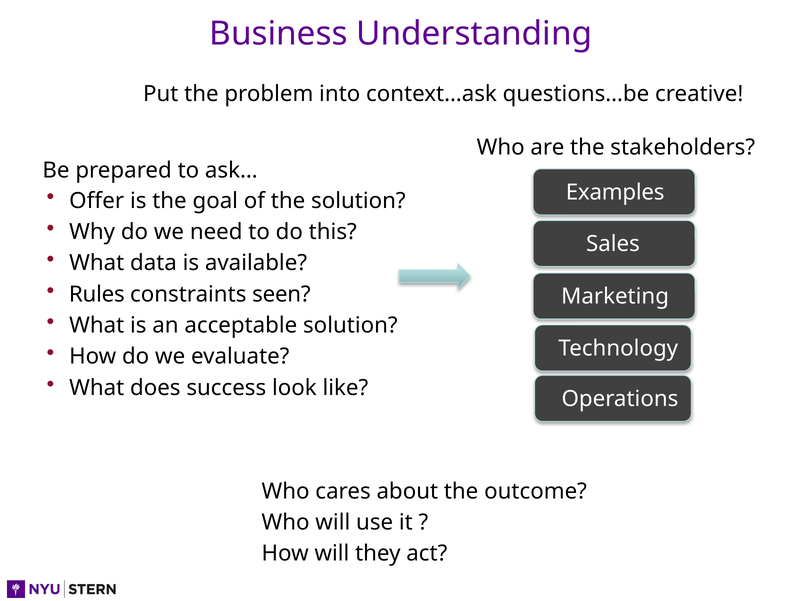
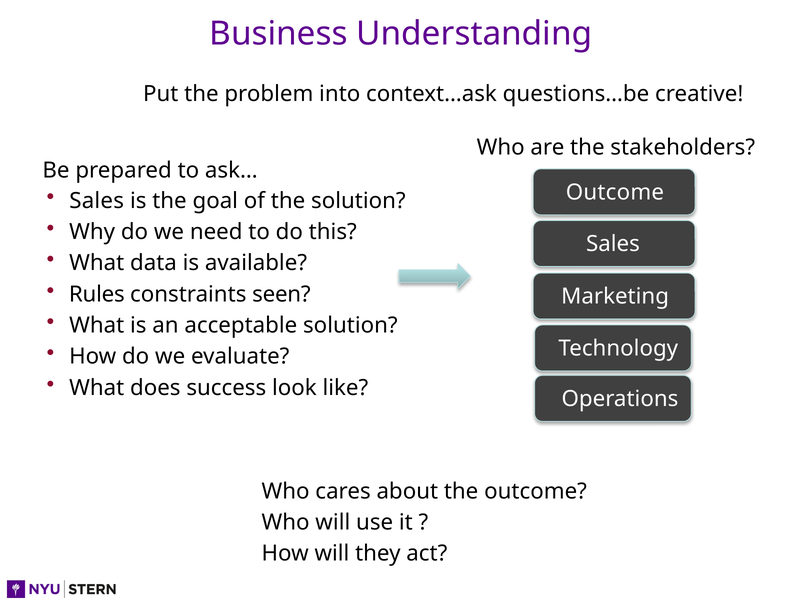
Examples: Examples -> Outcome (615, 192)
Offer: Offer -> Sales (97, 201)
